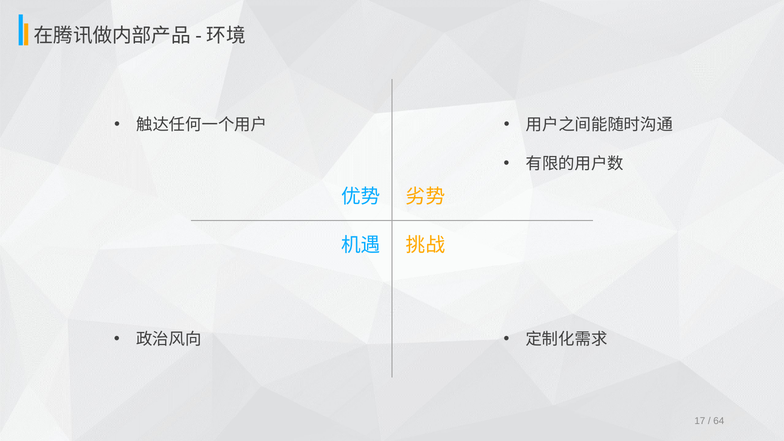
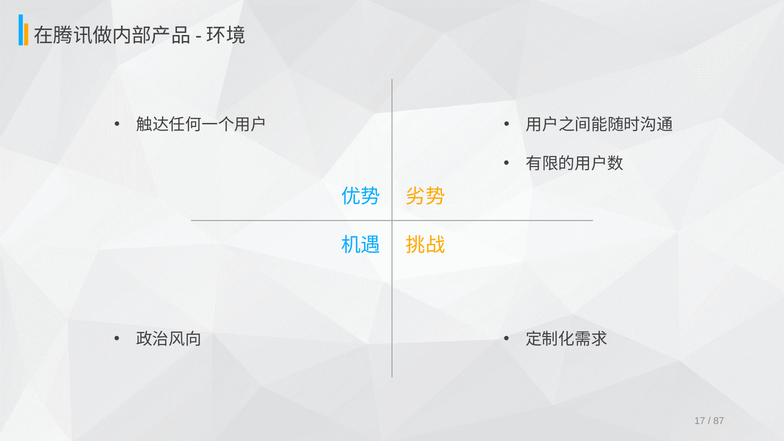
64: 64 -> 87 (719, 421)
